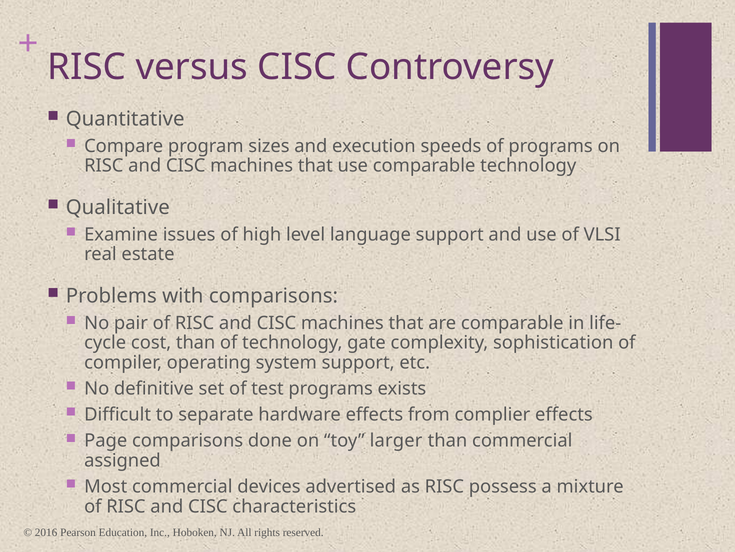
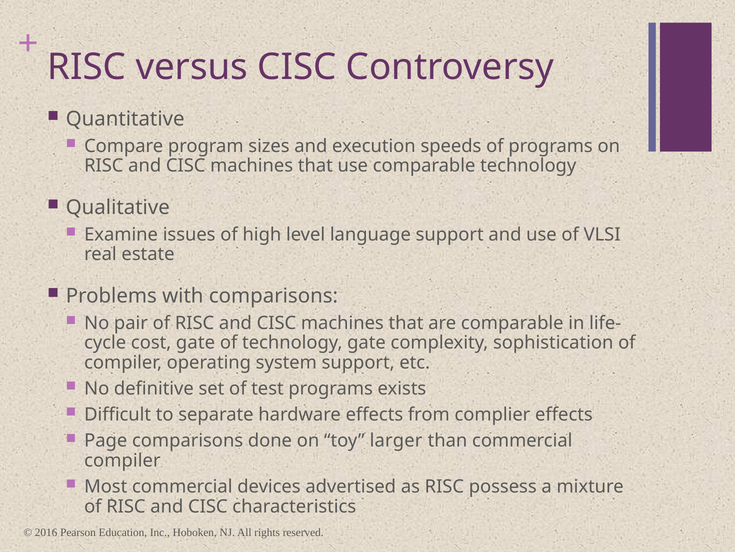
cost than: than -> gate (196, 342)
assigned: assigned -> compiler (122, 460)
